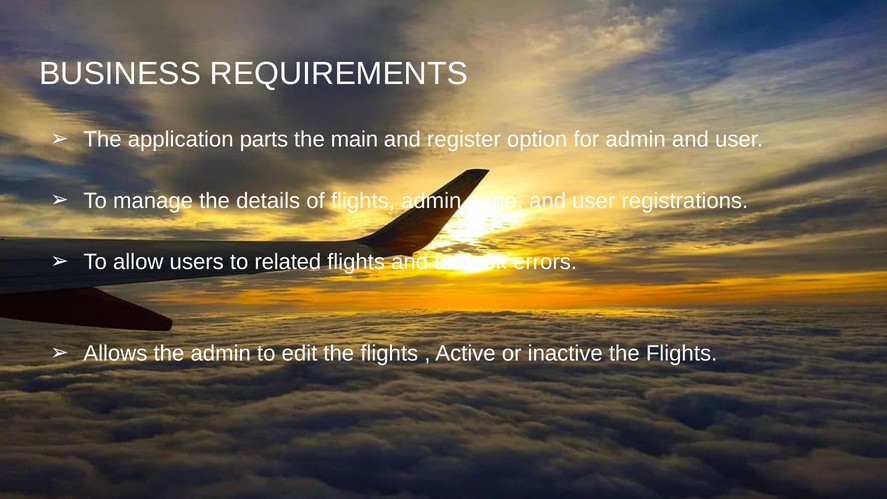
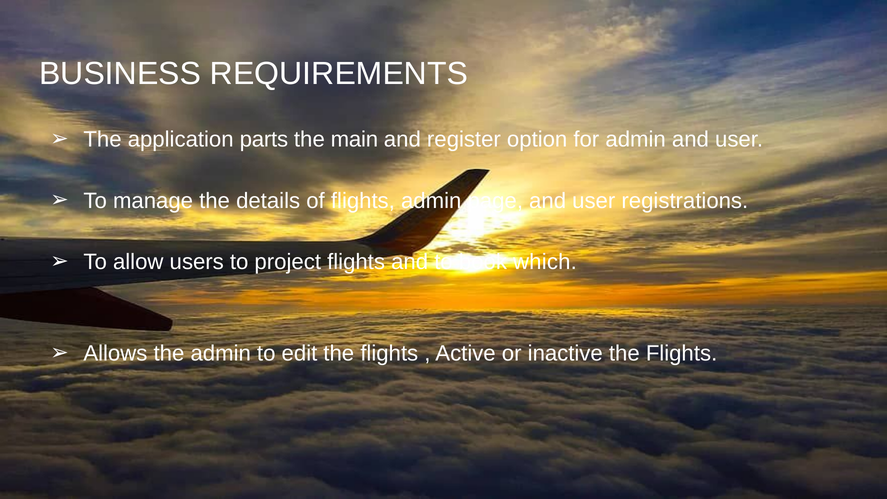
related: related -> project (288, 262)
errors: errors -> which (545, 262)
